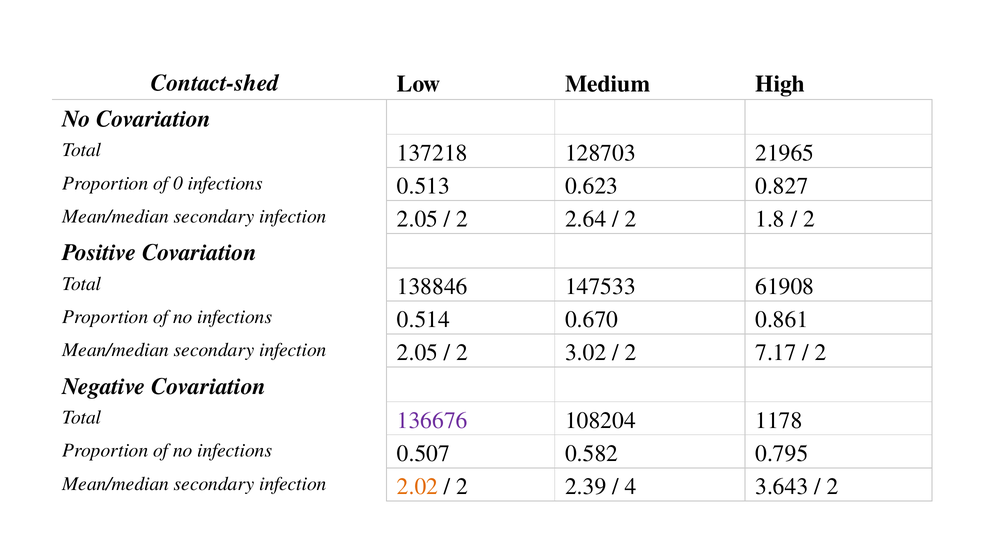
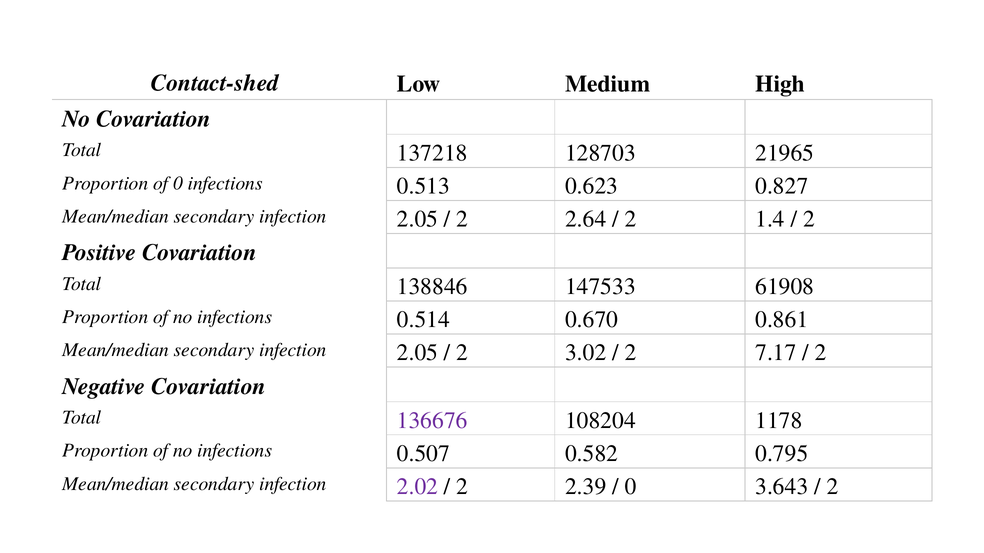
1.8: 1.8 -> 1.4 (770, 219)
2.02 colour: orange -> purple (417, 487)
4: 4 -> 0 (631, 487)
